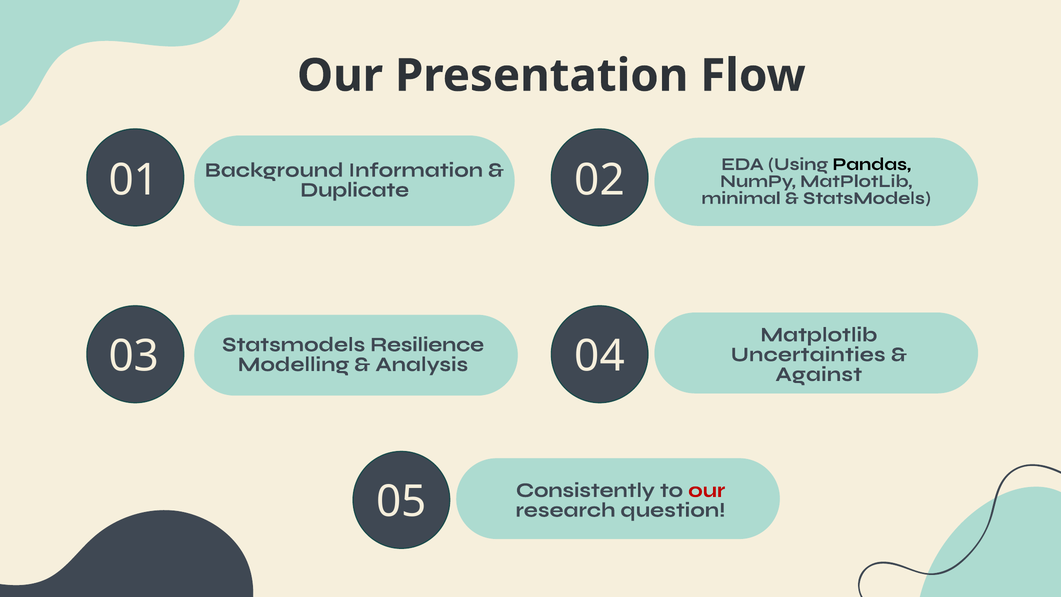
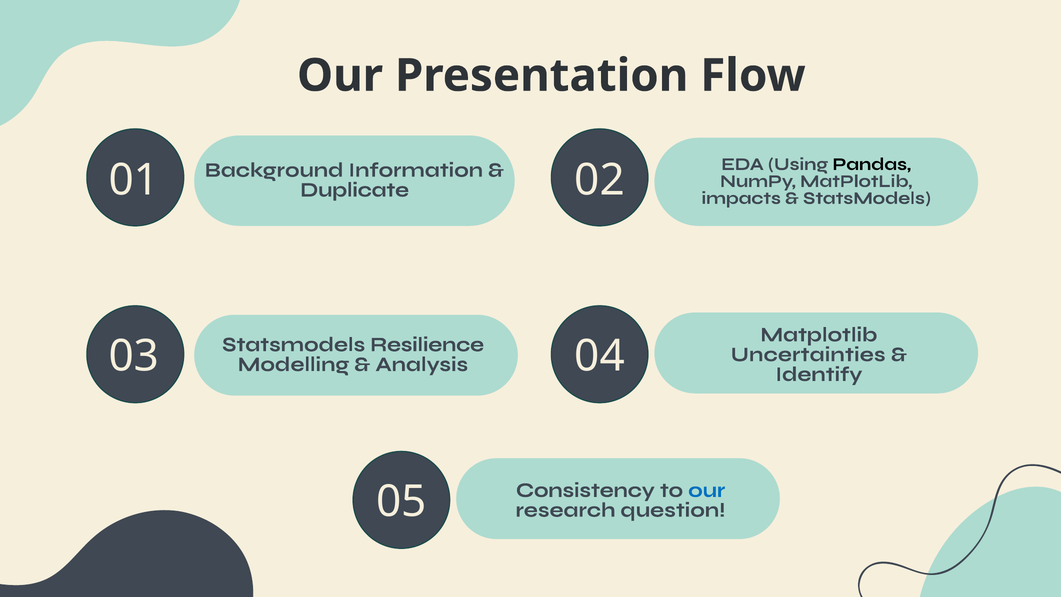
minimal: minimal -> impacts (741, 198)
Against: Against -> Identify (819, 374)
Consistently: Consistently -> Consistency (585, 490)
our colour: red -> blue (707, 490)
